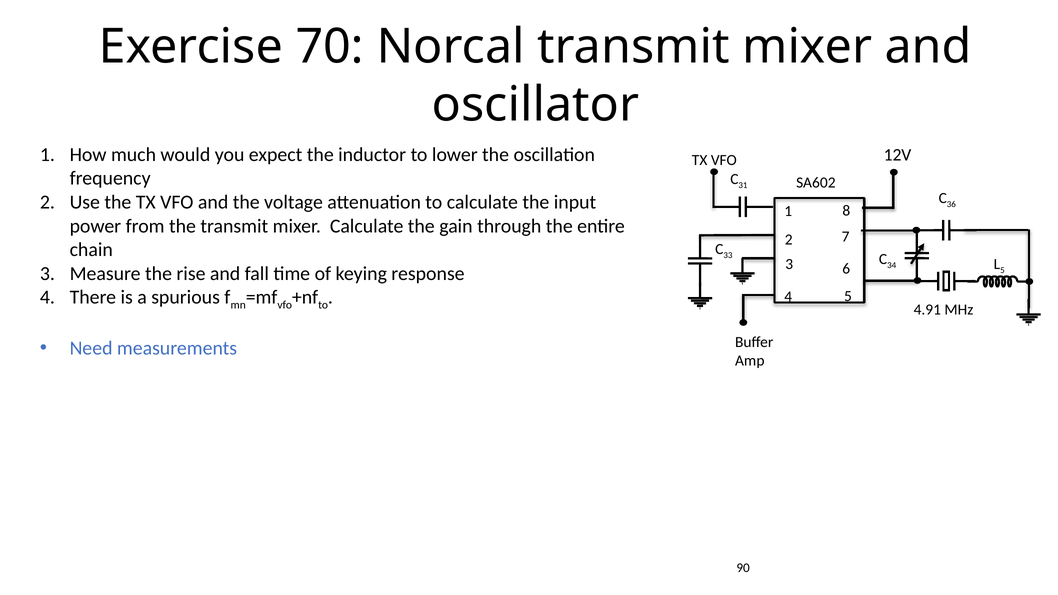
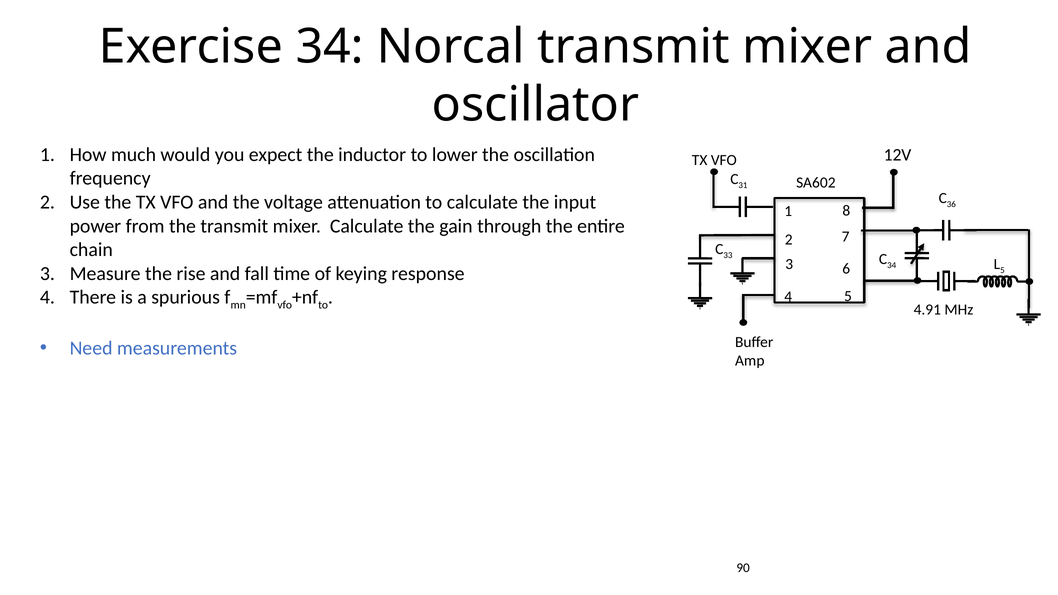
Exercise 70: 70 -> 34 (330, 47)
